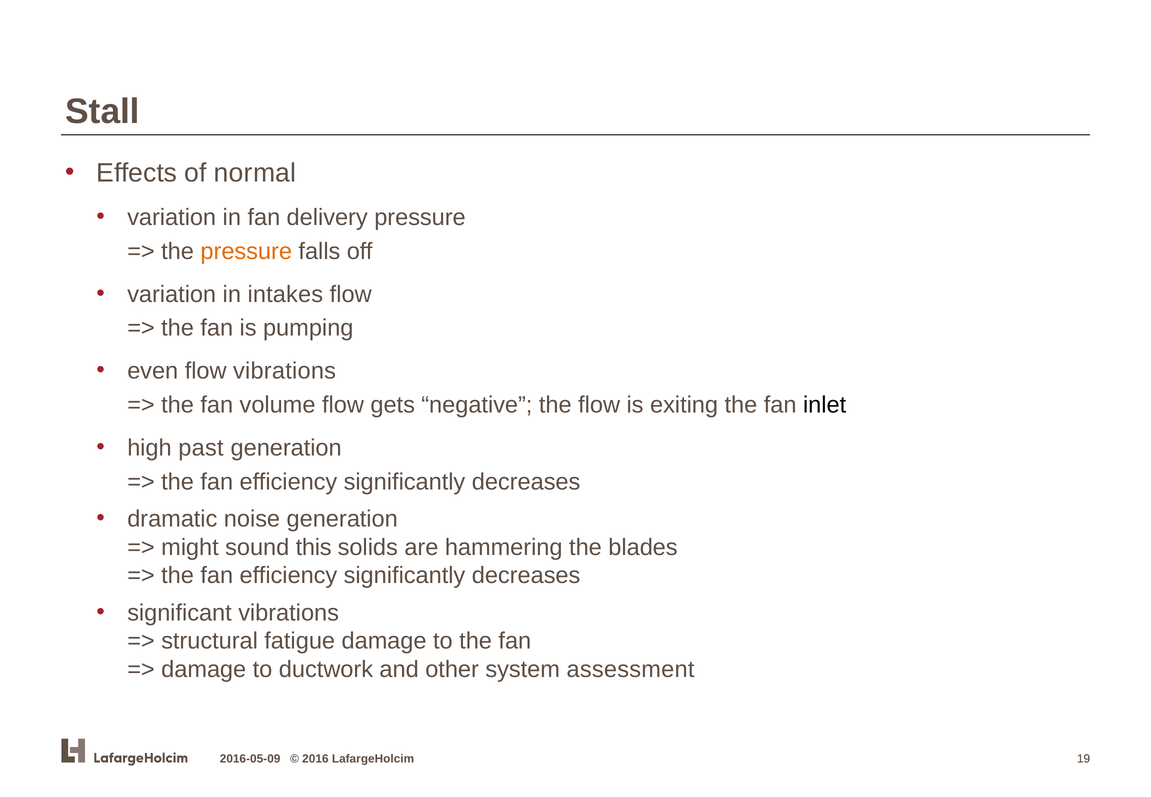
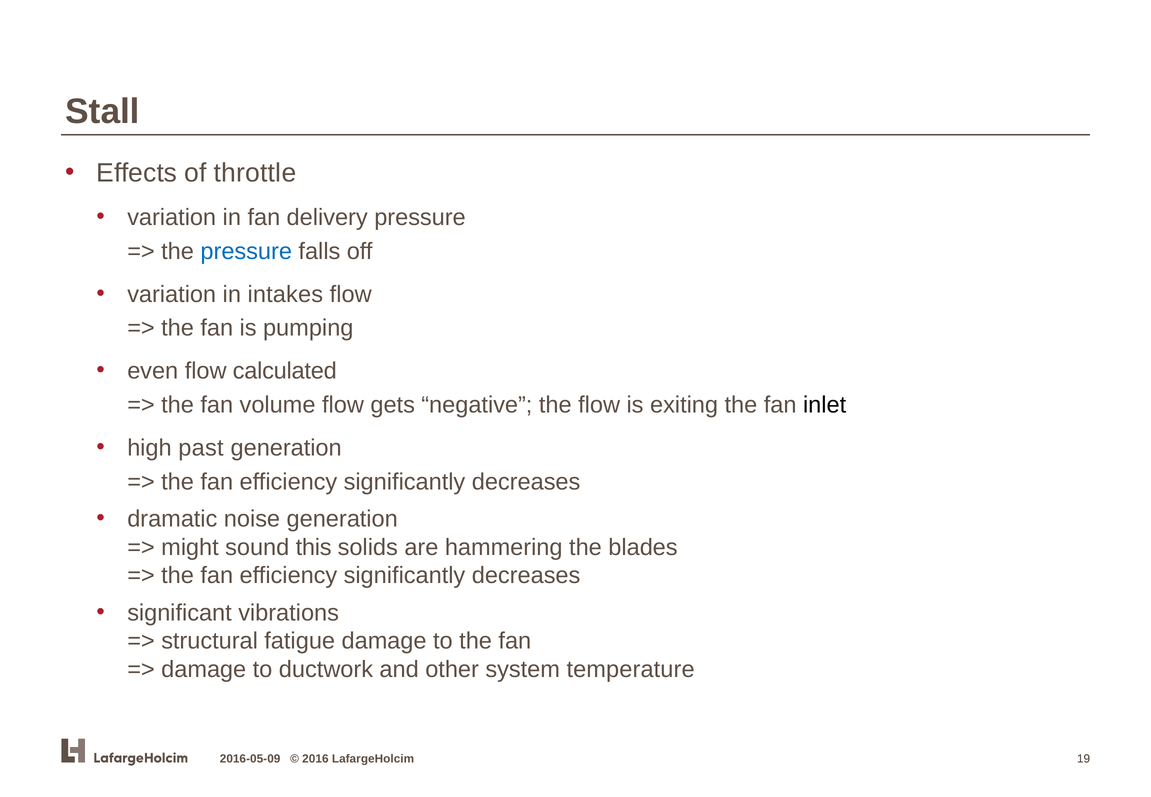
normal: normal -> throttle (255, 173)
pressure colour: orange -> blue (246, 251)
flow vibrations: vibrations -> calculated (285, 371)
assessment: assessment -> temperature (631, 669)
